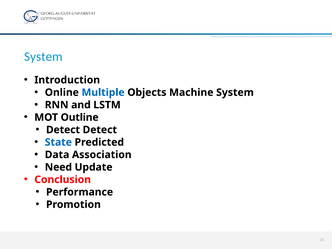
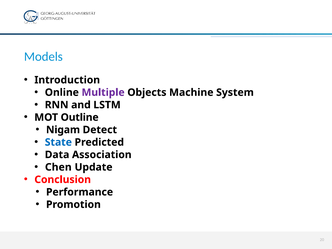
System: System -> Models (43, 57)
Multiple colour: blue -> purple (103, 92)
Detect: Detect -> Nigam (63, 130)
Need: Need -> Chen (58, 167)
